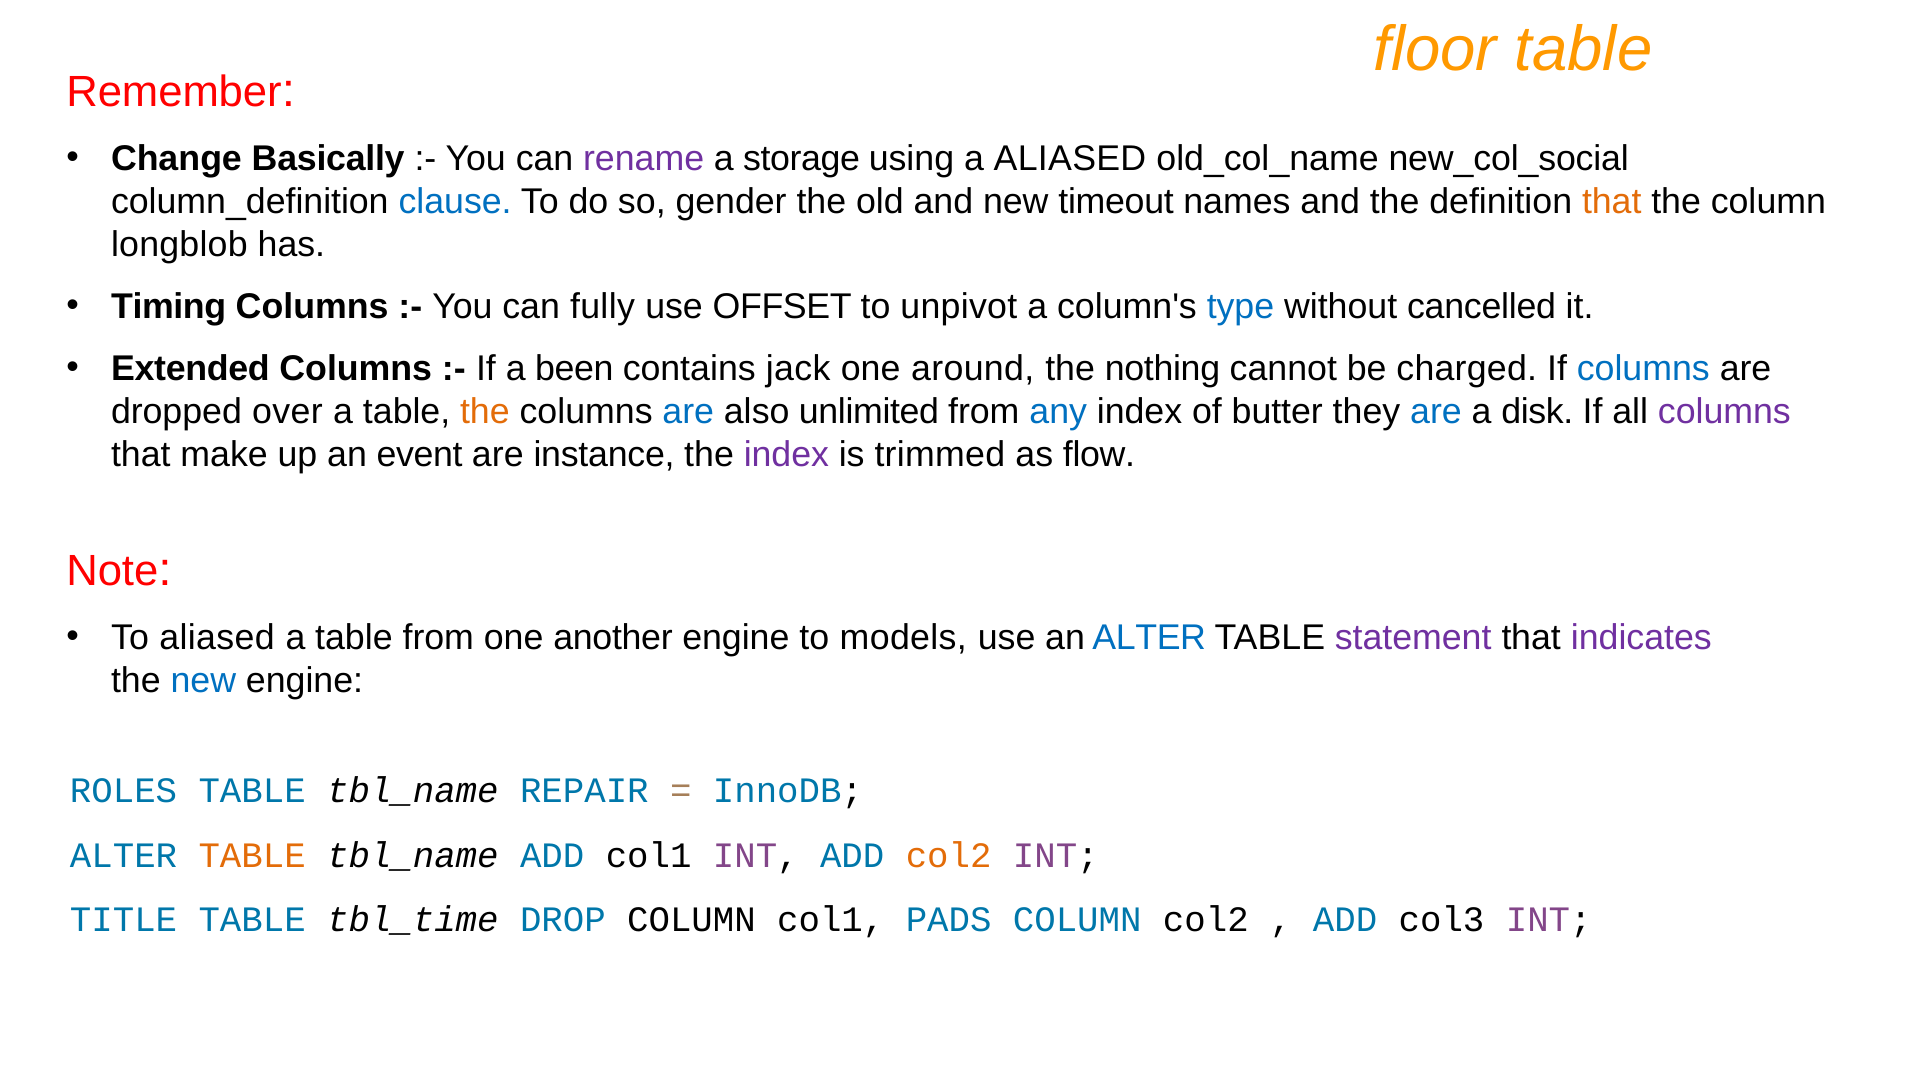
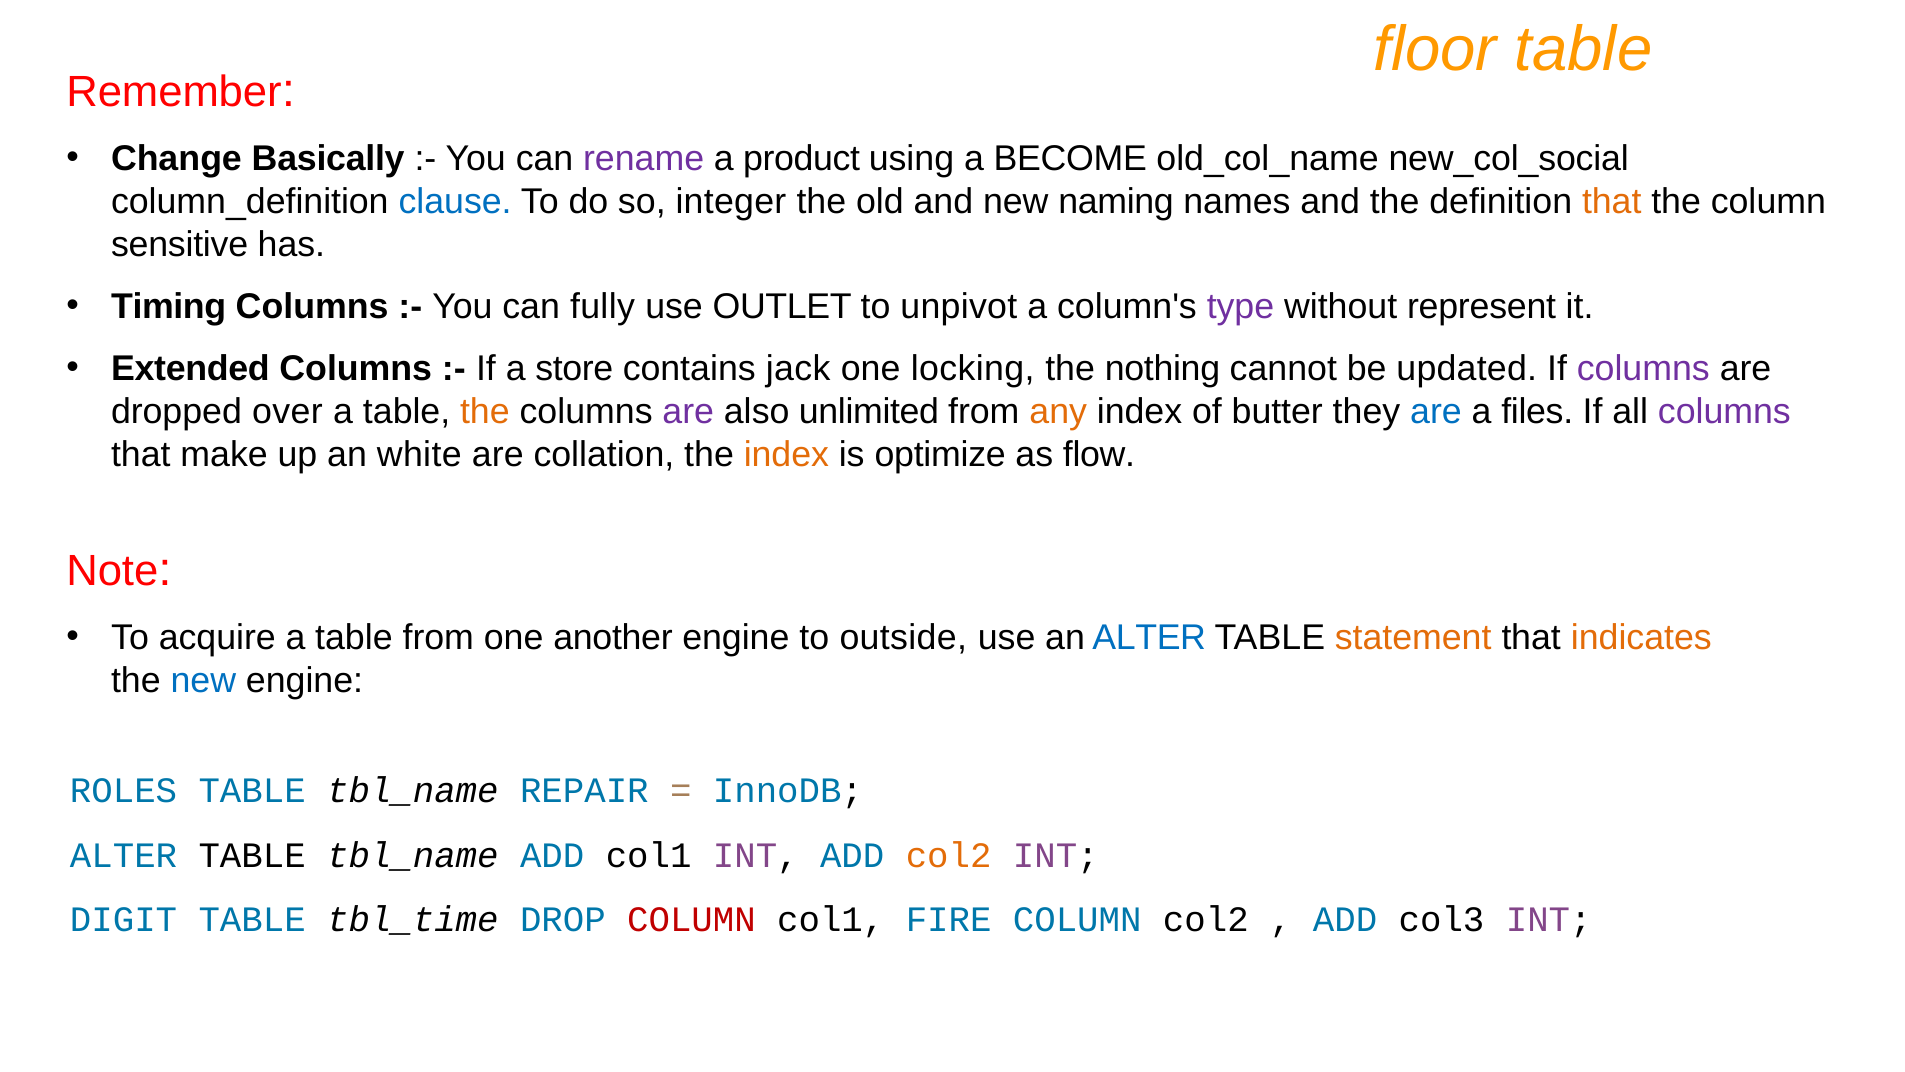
storage: storage -> product (802, 159)
a ALIASED: ALIASED -> BECOME (1070, 159)
gender: gender -> integer (731, 202)
timeout: timeout -> naming (1116, 202)
longblob: longblob -> sensitive (180, 245)
OFFSET: OFFSET -> OUTLET (782, 307)
type colour: blue -> purple (1240, 307)
cancelled: cancelled -> represent (1482, 307)
been: been -> store (574, 369)
around: around -> locking (973, 369)
charged: charged -> updated (1467, 369)
columns colour: blue -> purple (1643, 369)
are colour: blue -> purple (688, 411)
any colour: blue -> orange (1058, 411)
disk: disk -> files (1537, 411)
event: event -> white (419, 454)
instance: instance -> collation (604, 454)
index colour: purple -> orange (786, 454)
trimmed: trimmed -> optimize (940, 454)
To aliased: aliased -> acquire (217, 637)
models: models -> outside (903, 637)
statement colour: purple -> orange (1413, 637)
indicates colour: purple -> orange (1641, 637)
TABLE colour: orange -> black (252, 855)
TITLE: TITLE -> DIGIT (124, 919)
COLUMN colour: black -> red (691, 919)
PADS: PADS -> FIRE (949, 919)
